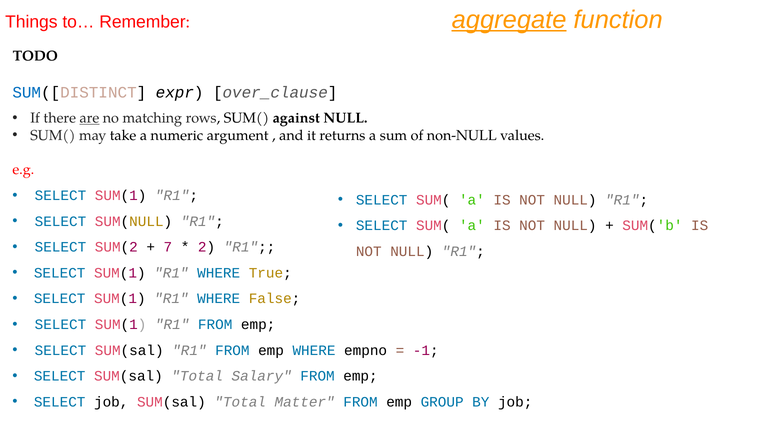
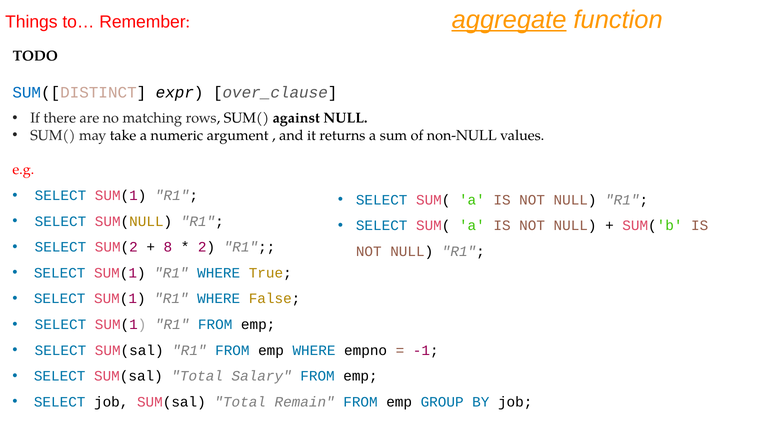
are underline: present -> none (89, 118)
7: 7 -> 8 (168, 247)
Matter: Matter -> Remain (305, 402)
